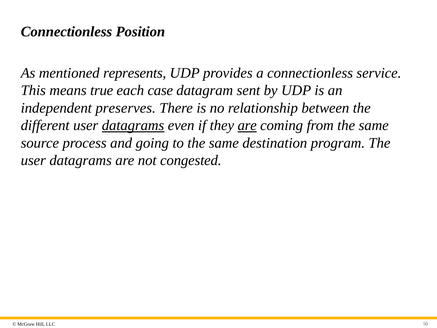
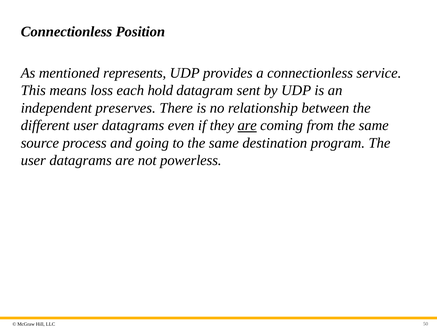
true: true -> loss (102, 90)
case: case -> hold (160, 90)
datagrams underline: present -> none (133, 125)
congested: congested -> powerless (191, 160)
